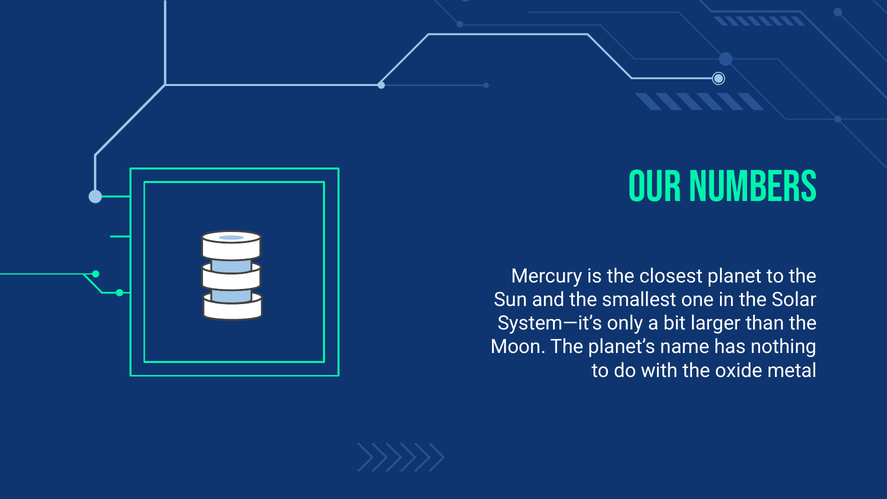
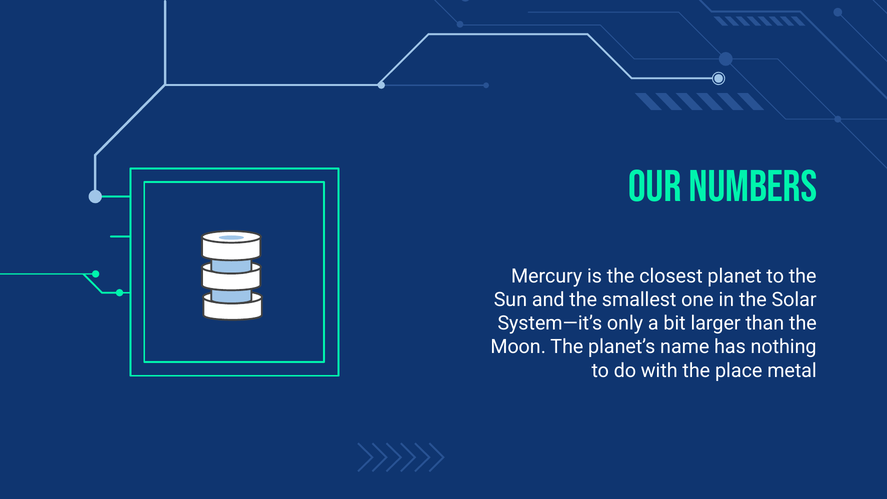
oxide: oxide -> place (739, 371)
